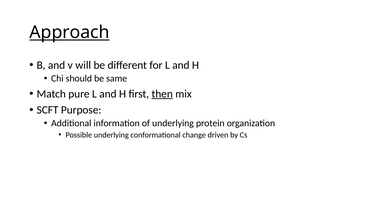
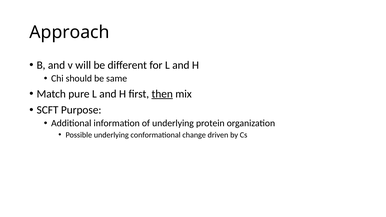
Approach underline: present -> none (69, 32)
